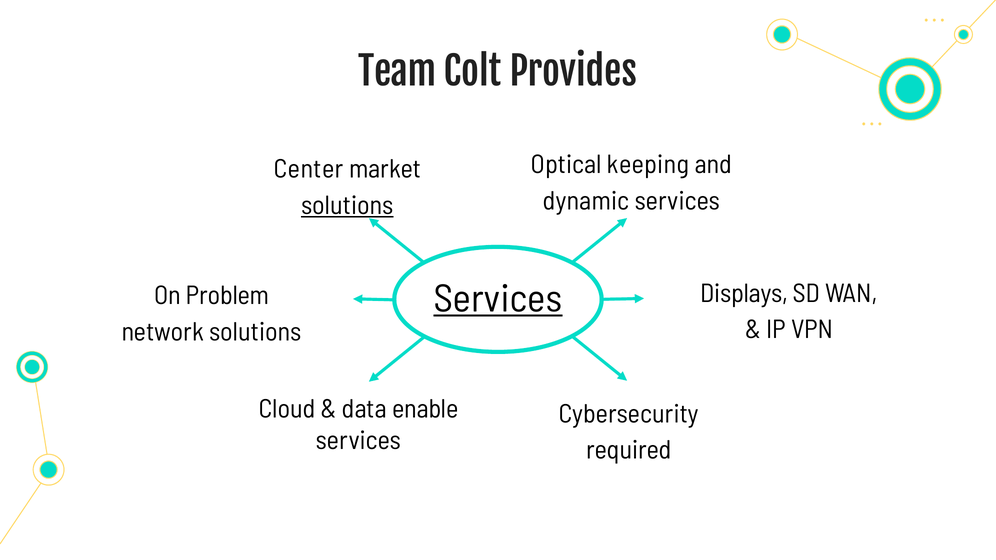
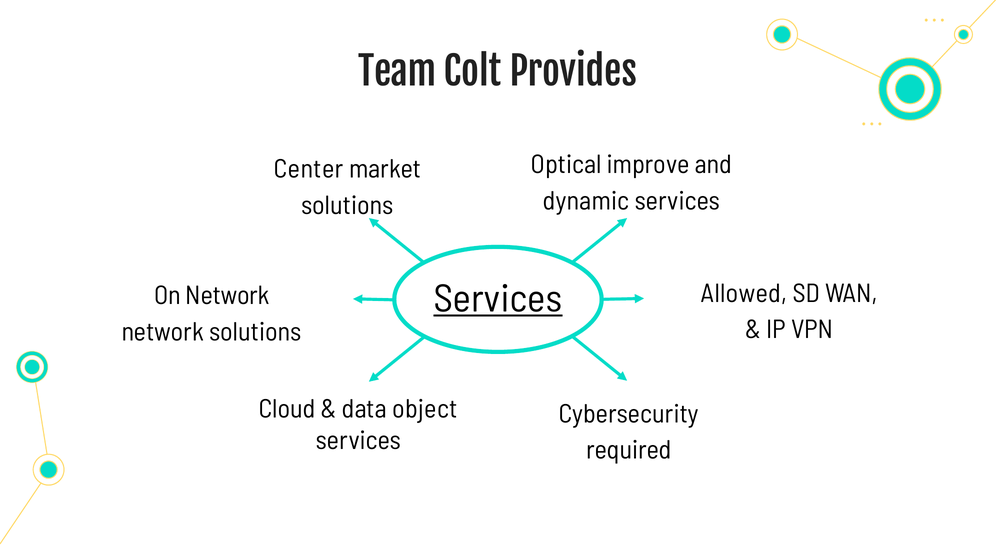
keeping: keeping -> improve (648, 165)
solutions underline: present -> none (347, 206)
Displays: Displays -> Allowed (744, 294)
On Problem: Problem -> Network (228, 296)
enable: enable -> object (425, 409)
